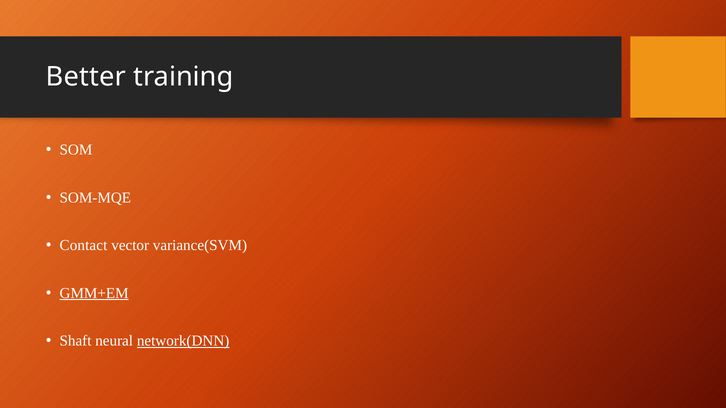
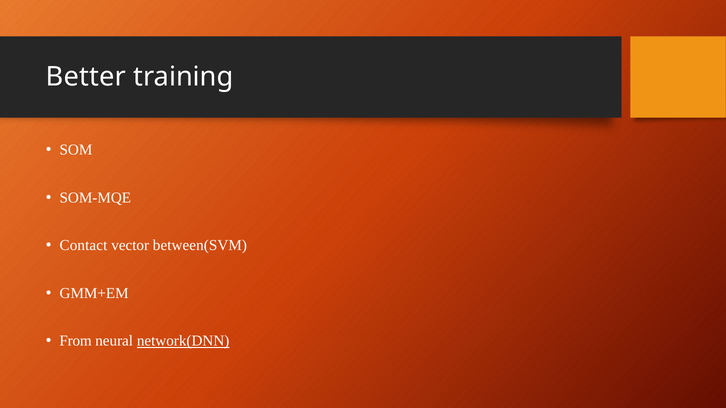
variance(SVM: variance(SVM -> between(SVM (200, 246)
GMM+EM underline: present -> none (94, 293)
Shaft: Shaft -> From (76, 341)
